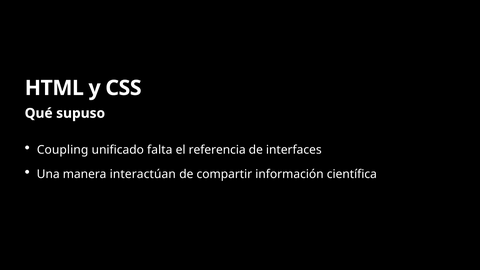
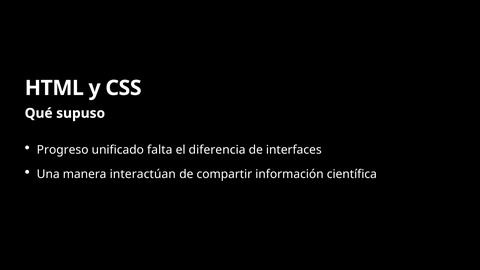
Coupling: Coupling -> Progreso (63, 150)
referencia: referencia -> diferencia (217, 150)
